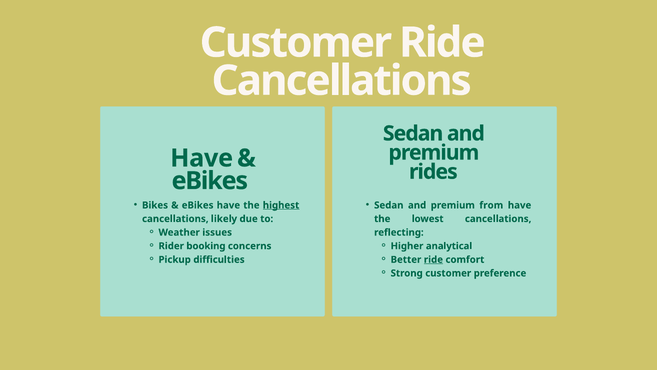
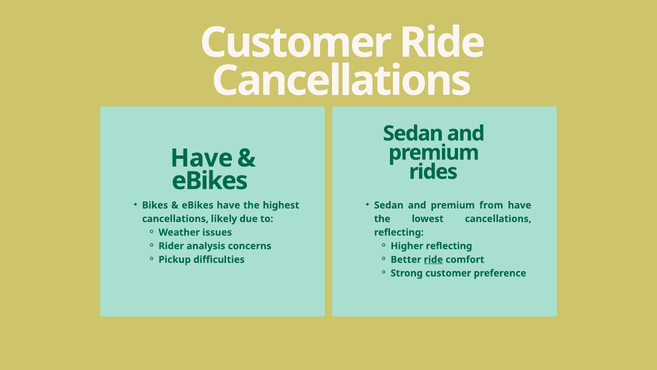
highest underline: present -> none (281, 205)
booking: booking -> analysis (206, 246)
Higher analytical: analytical -> reflecting (449, 246)
